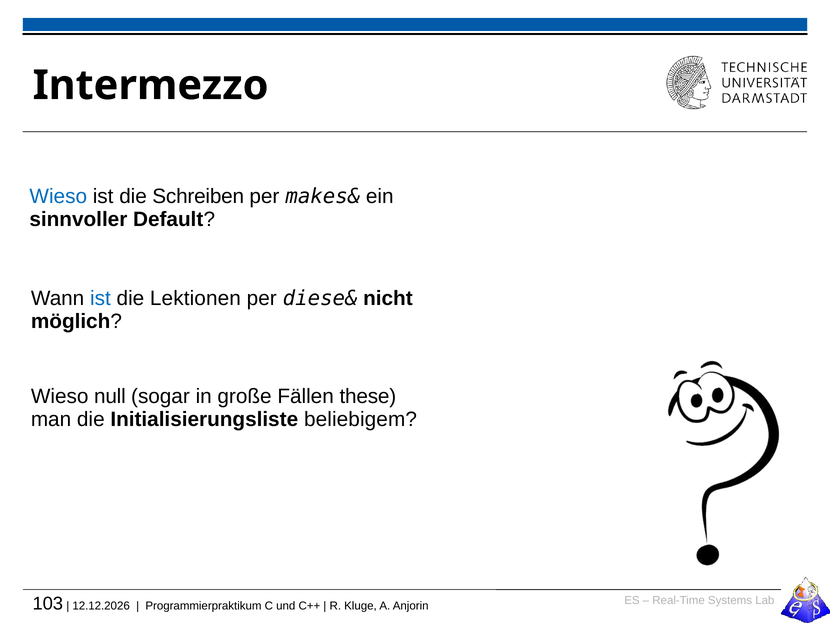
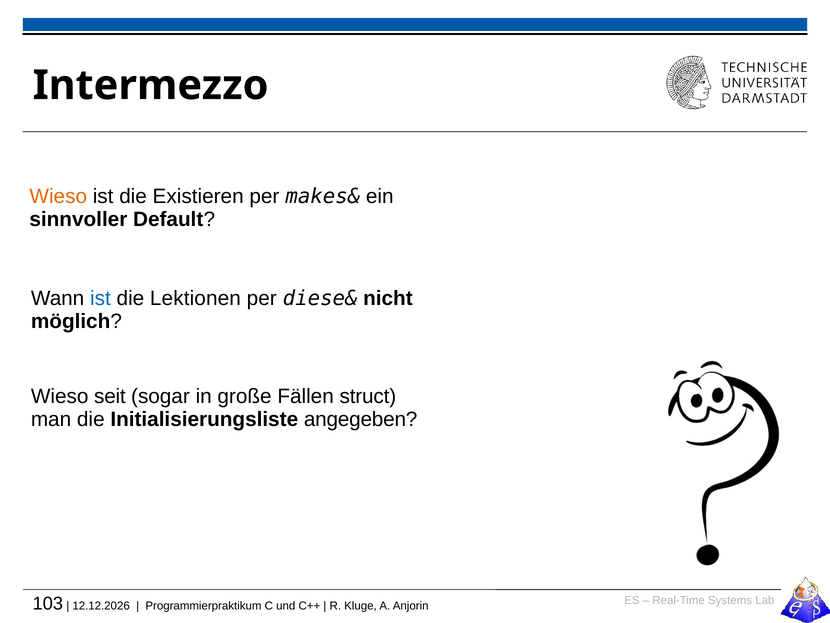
Wieso colour: blue -> orange (58, 196)
Schreiben: Schreiben -> Existieren (198, 196)
null: null -> seit (110, 396)
these: these -> struct (368, 396)
beliebigem: beliebigem -> angegeben (361, 419)
